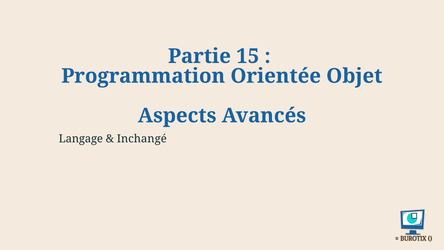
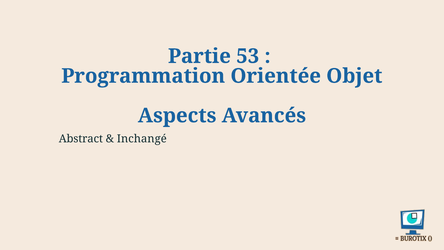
15: 15 -> 53 (248, 56)
Langage: Langage -> Abstract (81, 139)
